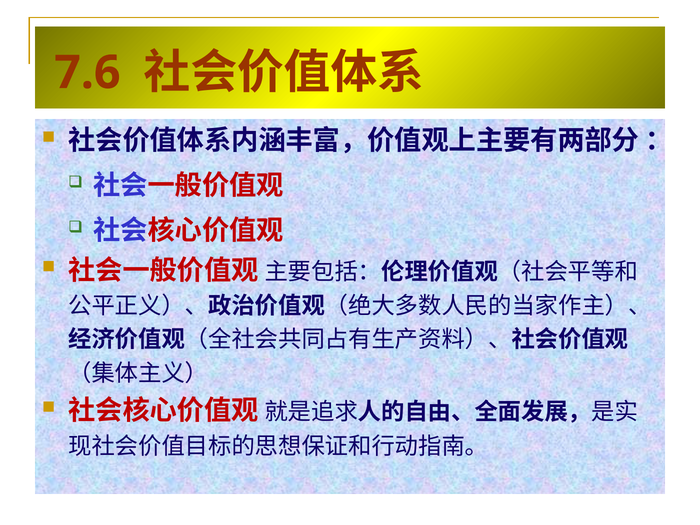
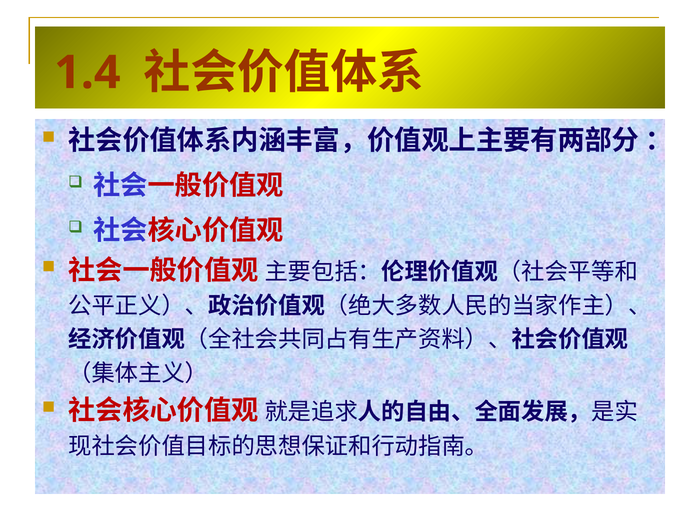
7.6: 7.6 -> 1.4 (87, 73)
